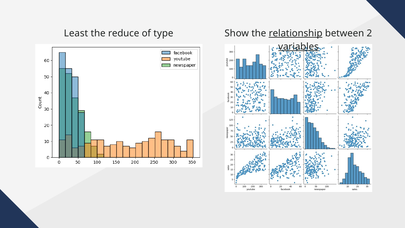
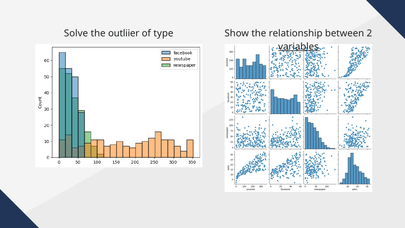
Least: Least -> Solve (76, 33)
reduce: reduce -> outliier (124, 33)
relationship underline: present -> none (296, 33)
